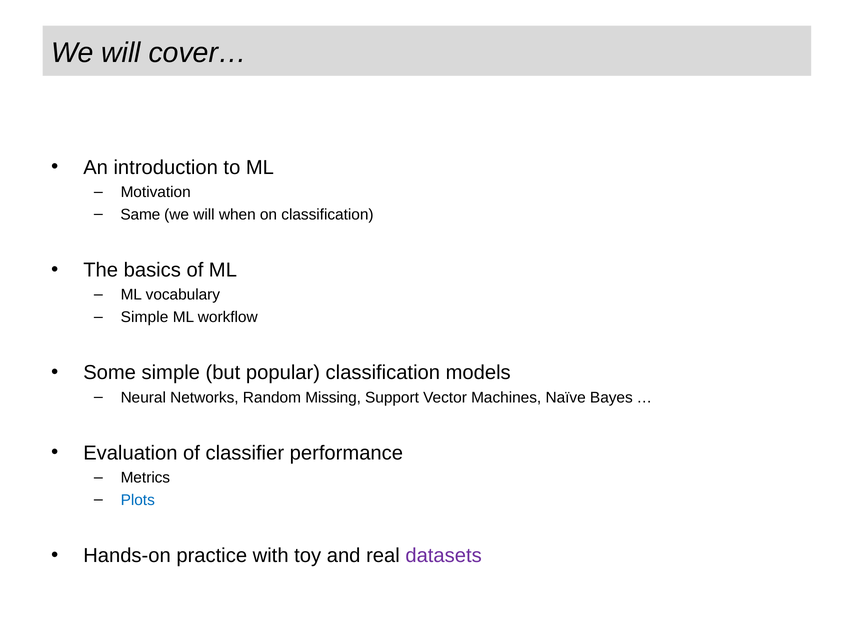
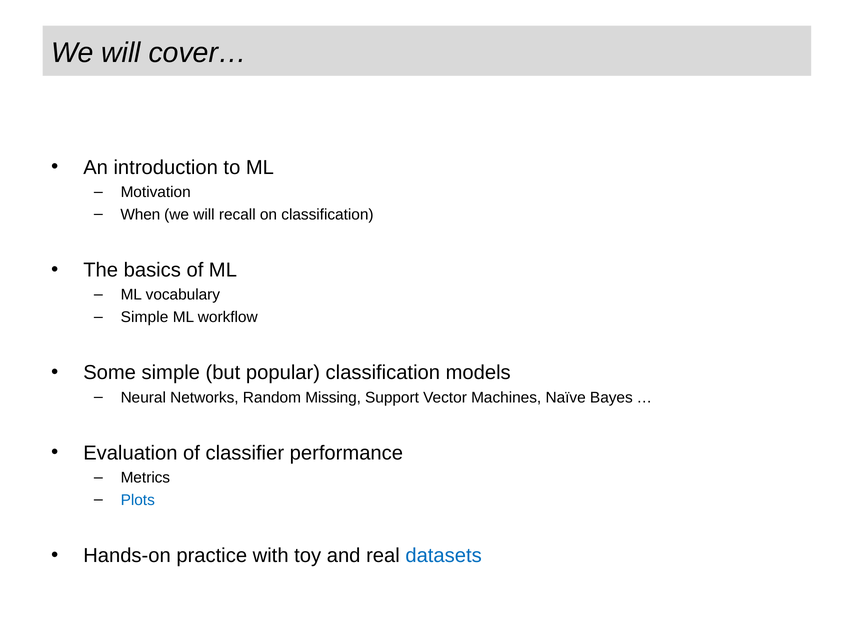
Same: Same -> When (140, 214)
when: when -> recall (237, 214)
datasets colour: purple -> blue (444, 555)
